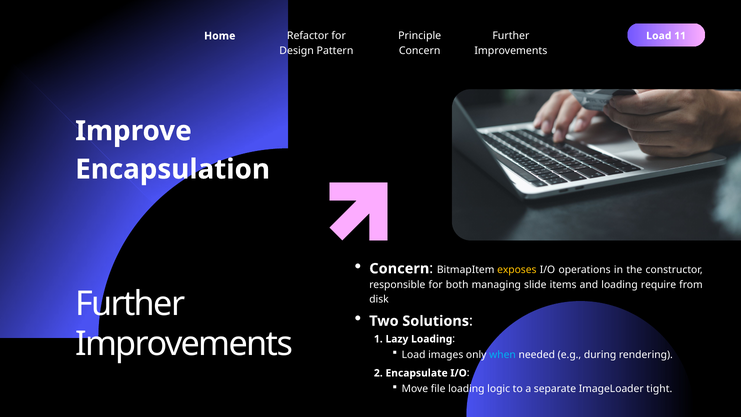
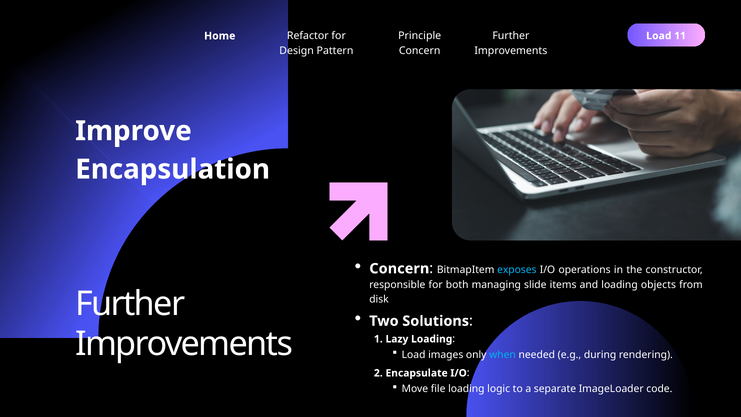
exposes colour: yellow -> light blue (517, 270)
require: require -> objects (658, 285)
tight: tight -> code (659, 389)
